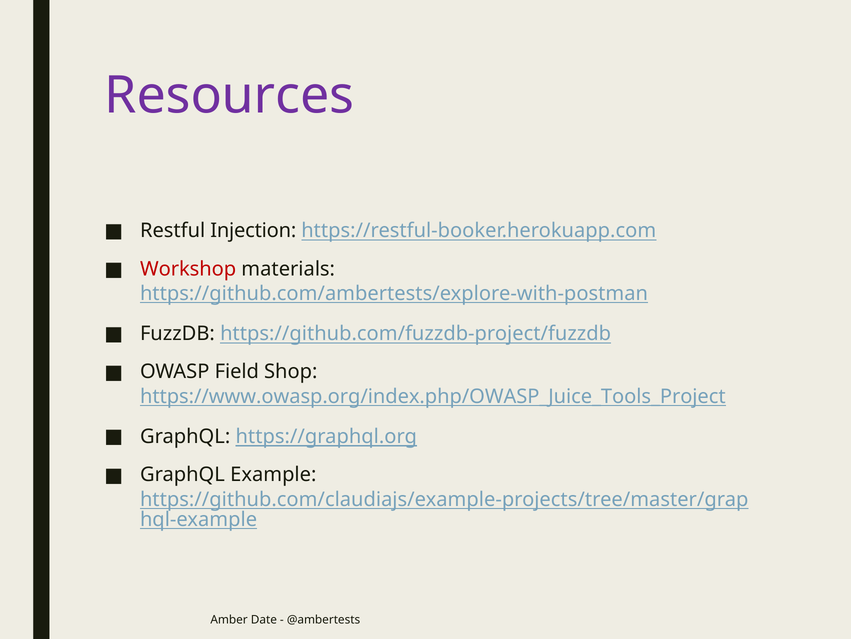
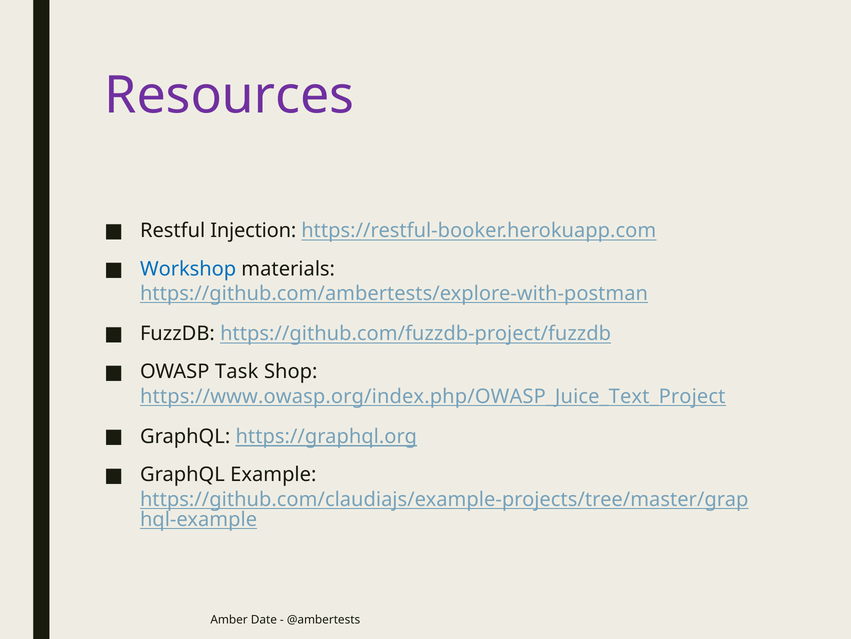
Workshop colour: red -> blue (188, 269)
Field: Field -> Task (237, 371)
https://www.owasp.org/index.php/OWASP_Juice_Tools_Project: https://www.owasp.org/index.php/OWASP_Juice_Tools_Project -> https://www.owasp.org/index.php/OWASP_Juice_Text_Project (433, 396)
